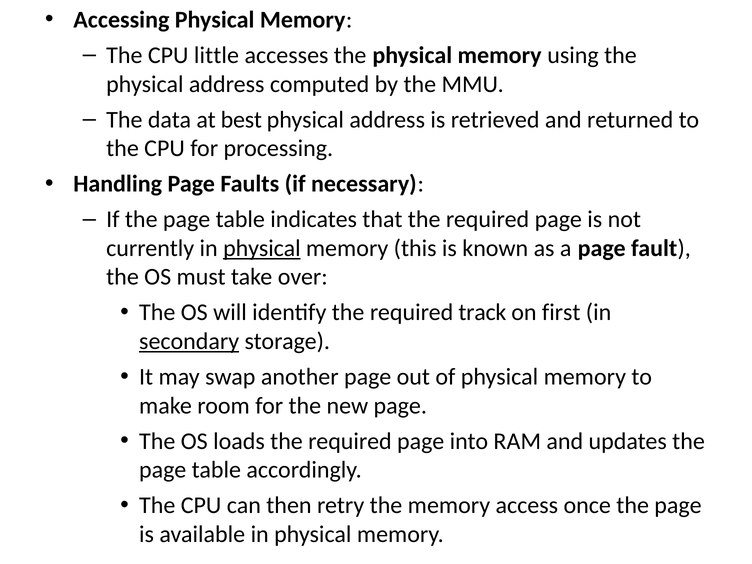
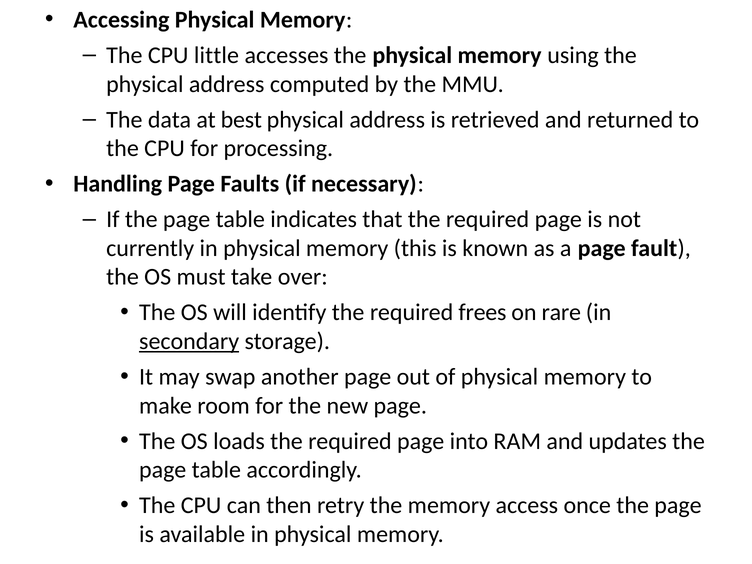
physical underline: present -> none (262, 248)
track: track -> frees (482, 313)
first: first -> rare (561, 313)
